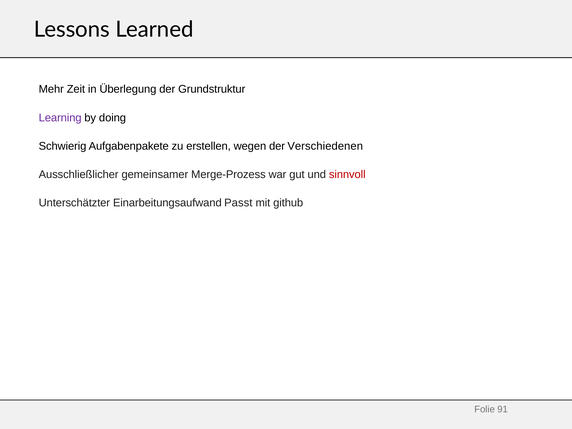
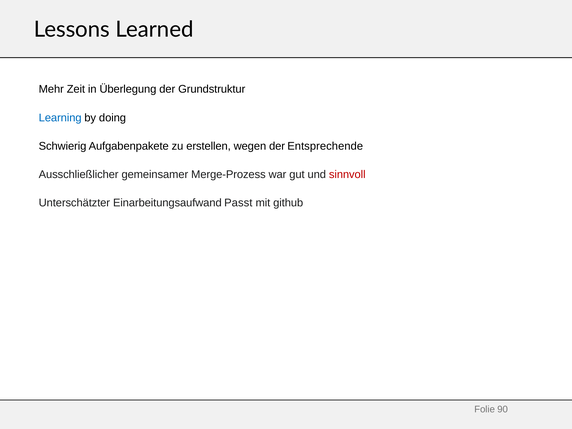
Learning colour: purple -> blue (60, 118)
Verschiedenen: Verschiedenen -> Entsprechende (325, 146)
91: 91 -> 90 (503, 409)
